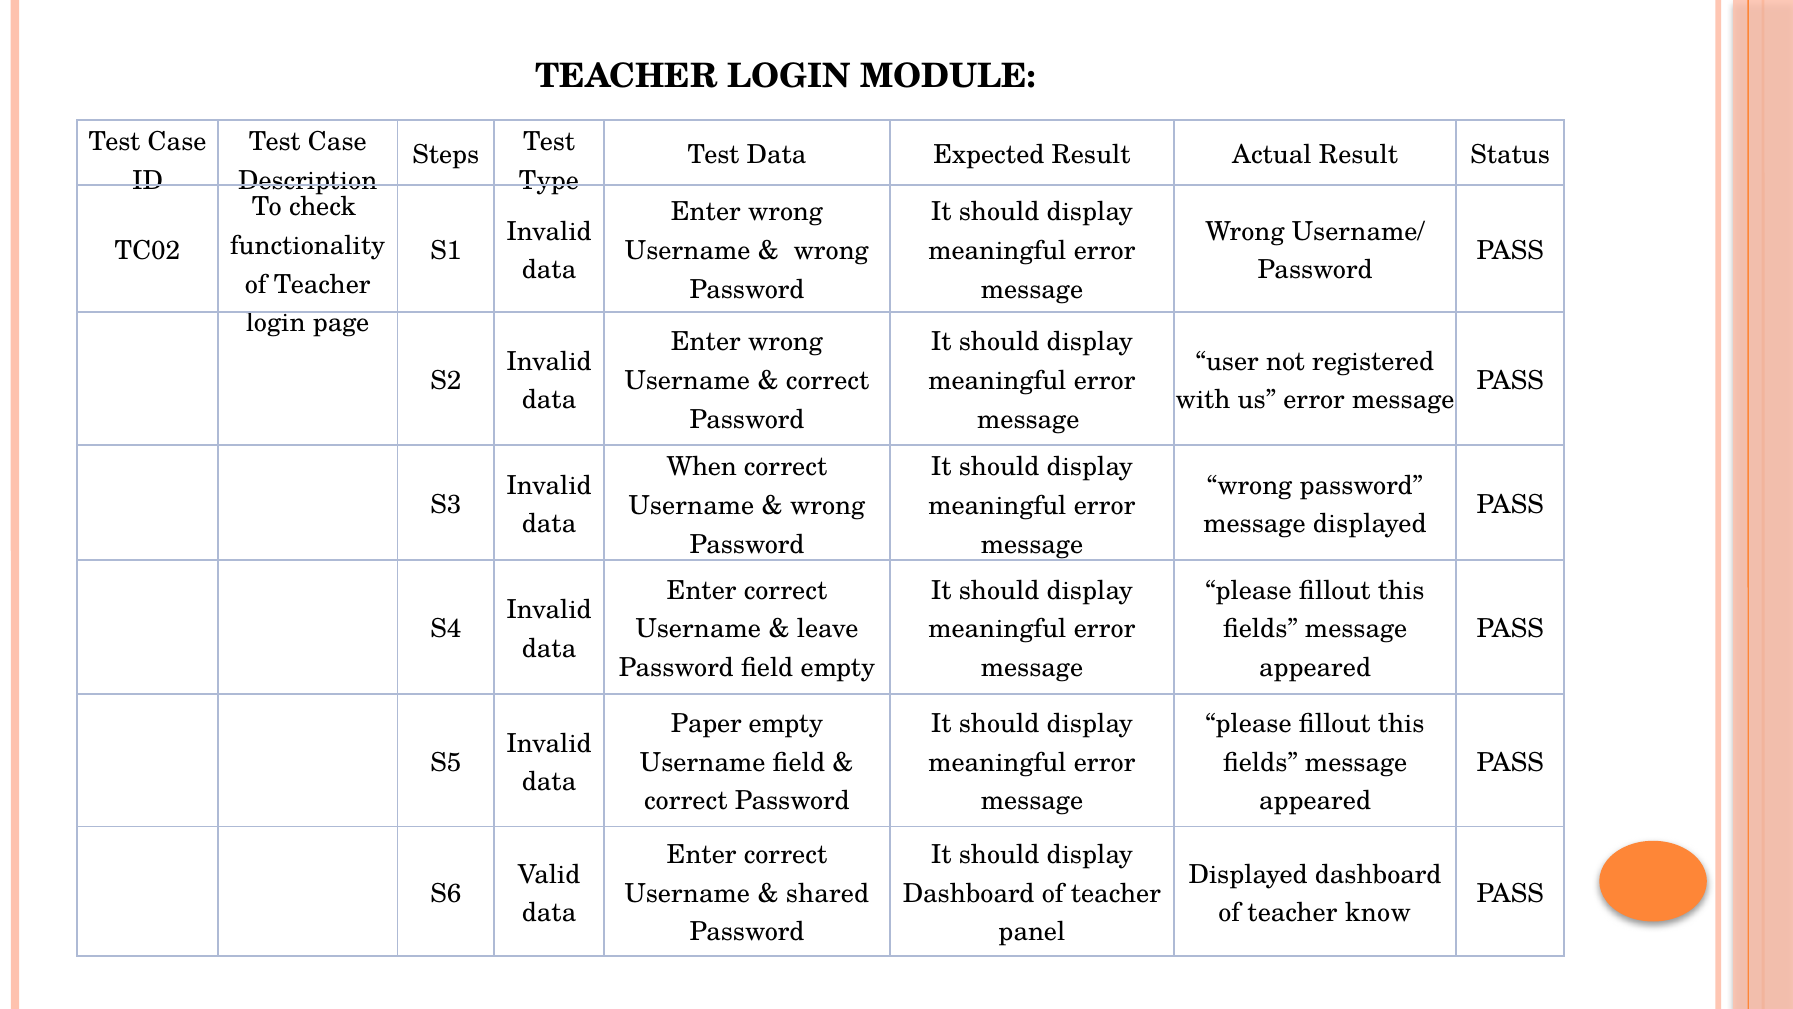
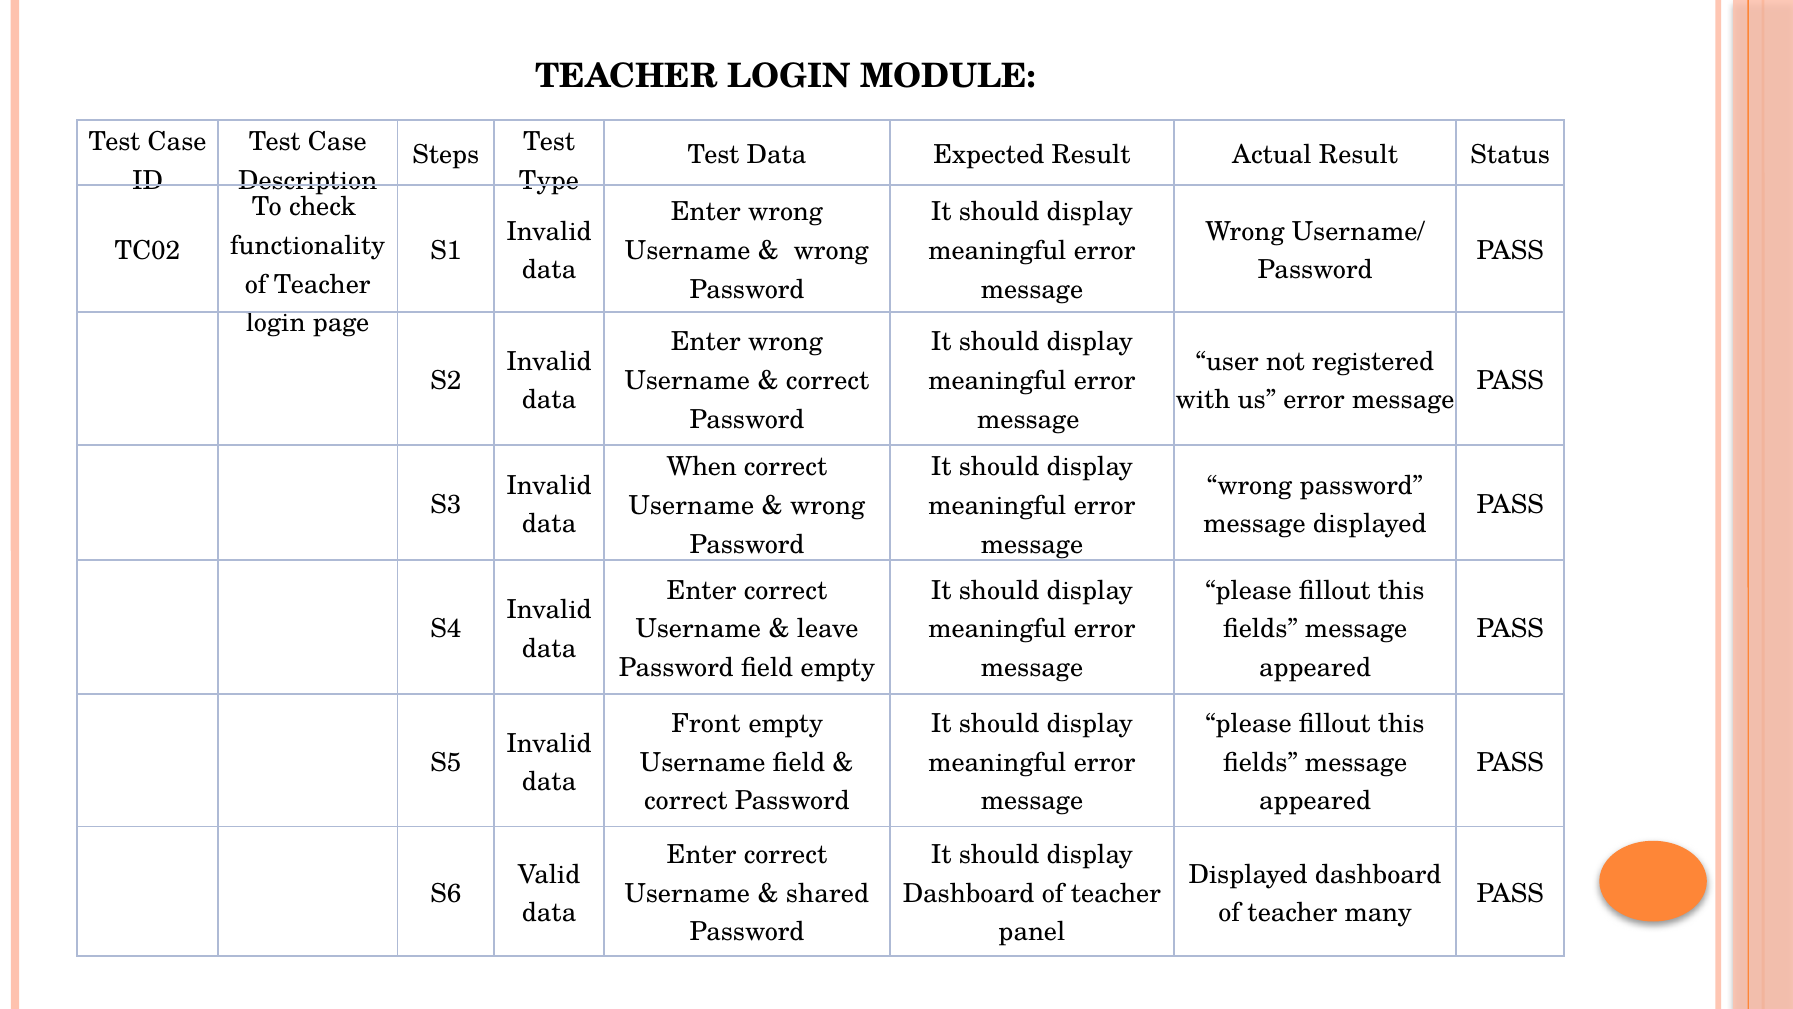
Paper: Paper -> Front (706, 724)
know: know -> many (1378, 913)
